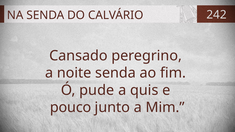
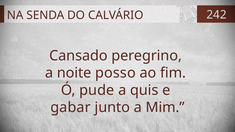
noite senda: senda -> posso (115, 73)
pouco: pouco -> gabar (70, 107)
